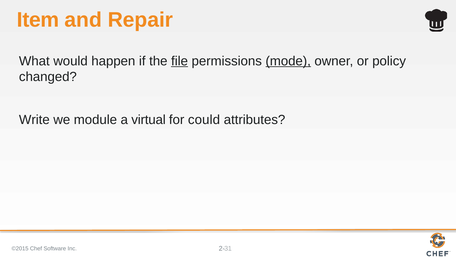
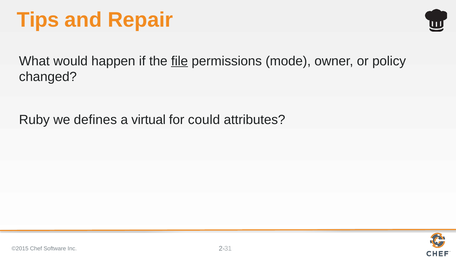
Item: Item -> Tips (38, 20)
mode underline: present -> none (288, 61)
Write: Write -> Ruby (34, 120)
module: module -> defines (95, 120)
